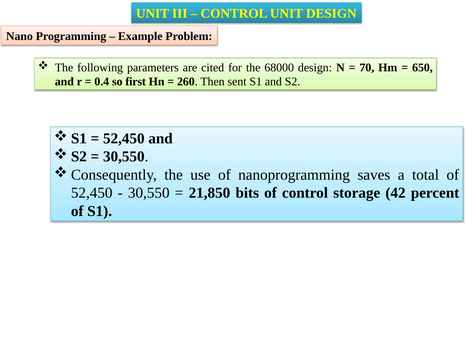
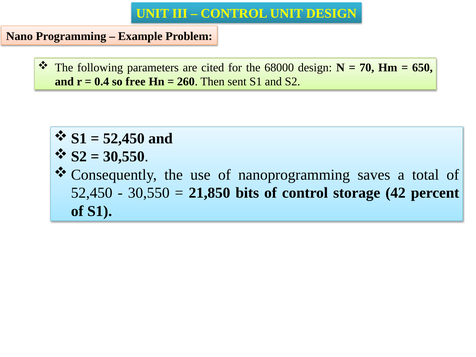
first: first -> free (136, 82)
